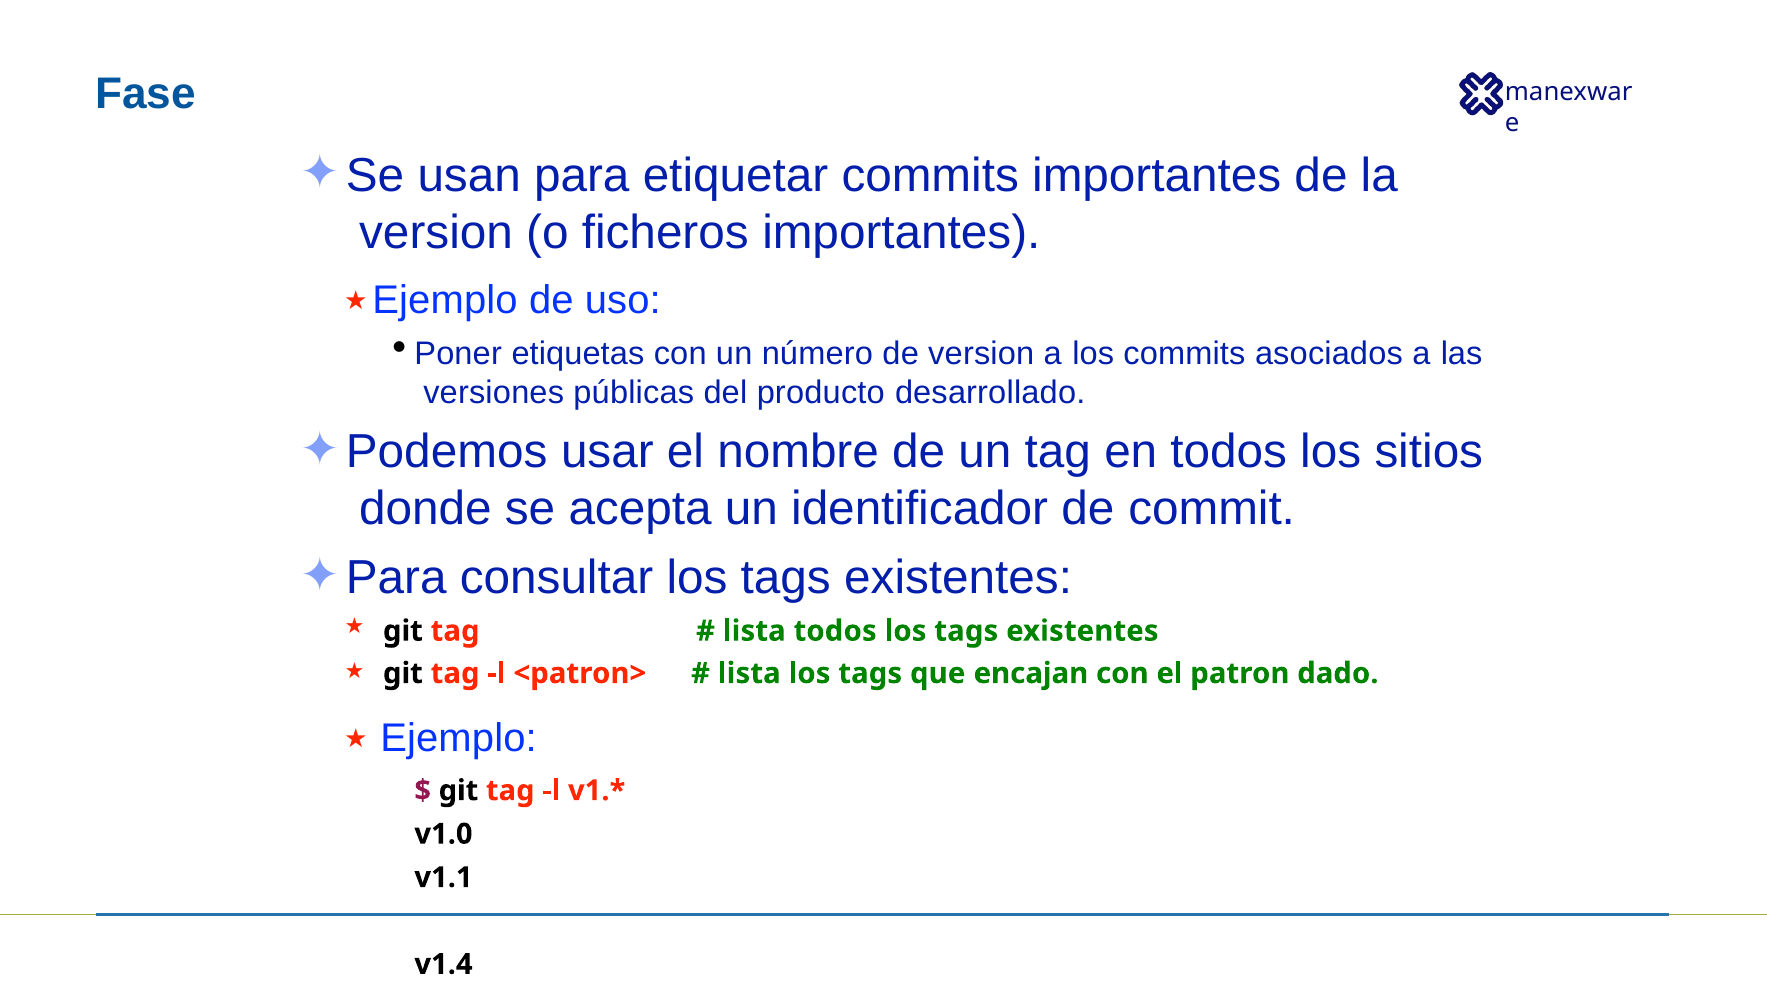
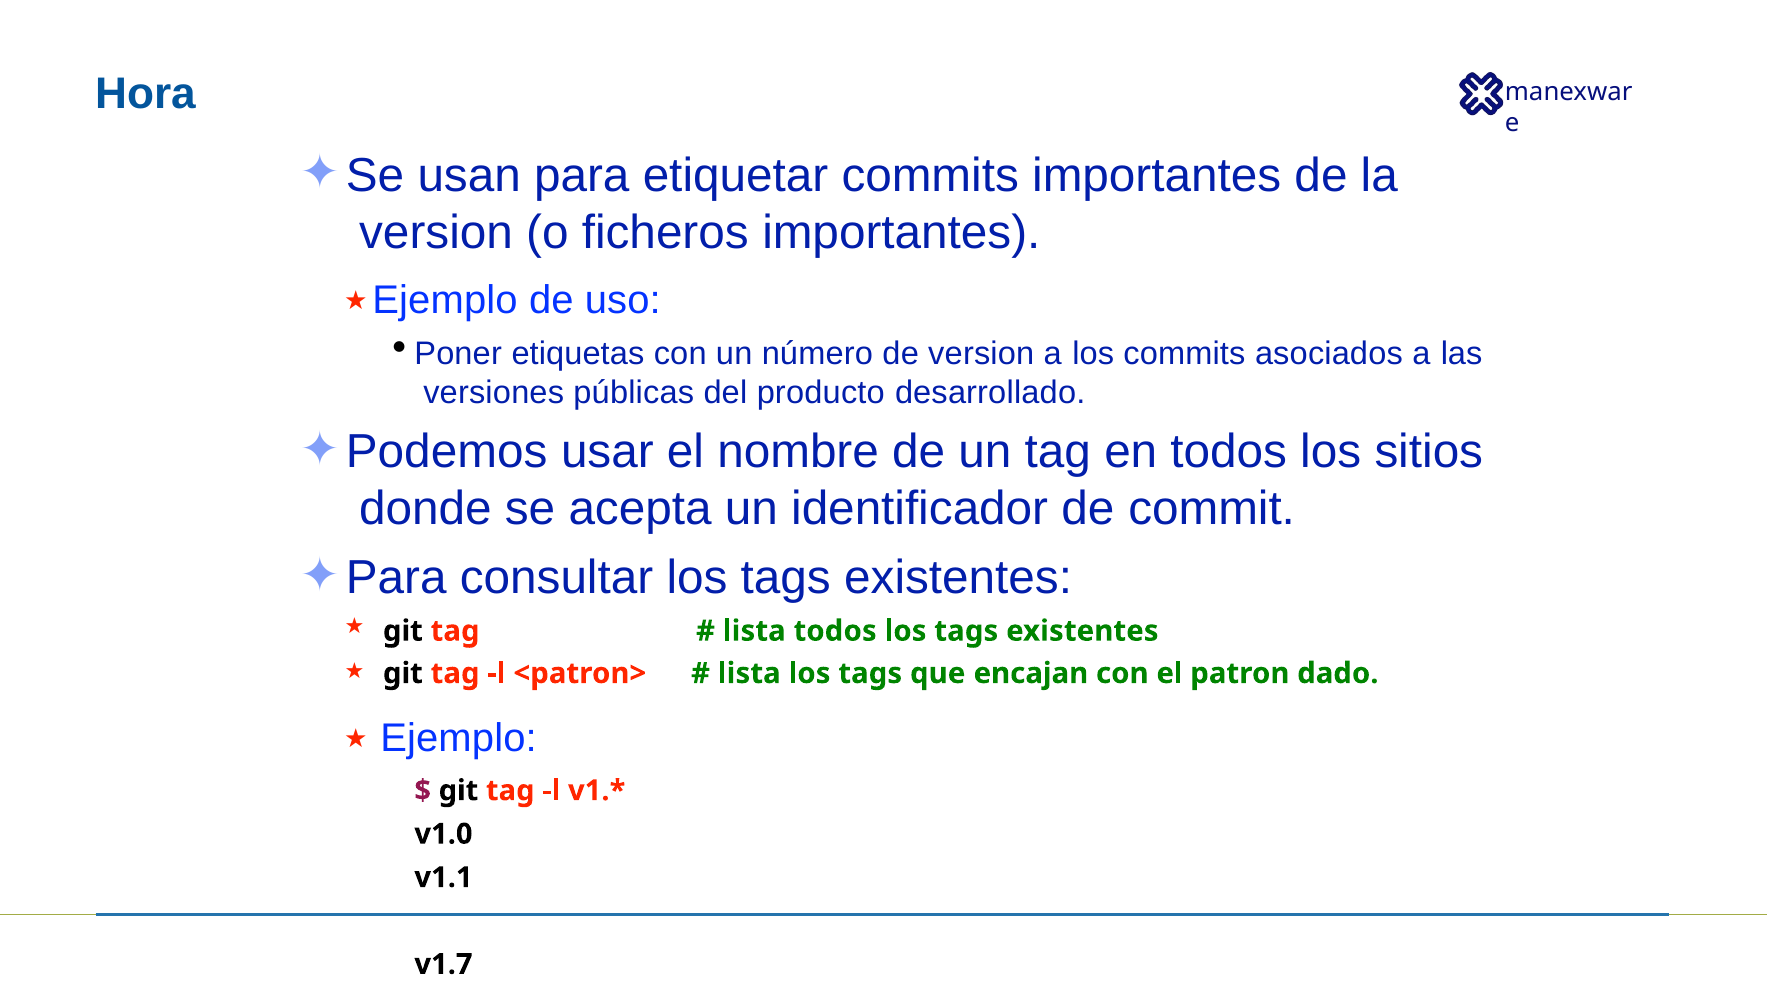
Fase: Fase -> Hora (146, 94)
v1.4: v1.4 -> v1.7 (443, 964)
